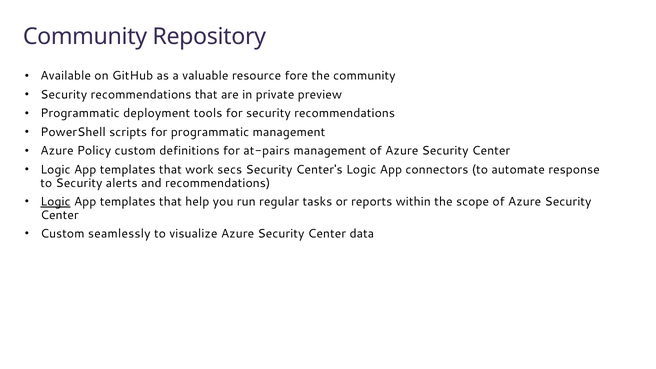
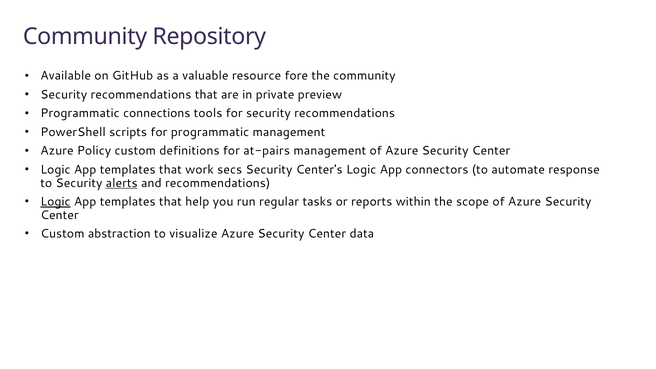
deployment: deployment -> connections (157, 113)
alerts underline: none -> present (122, 183)
seamlessly: seamlessly -> abstraction (119, 234)
